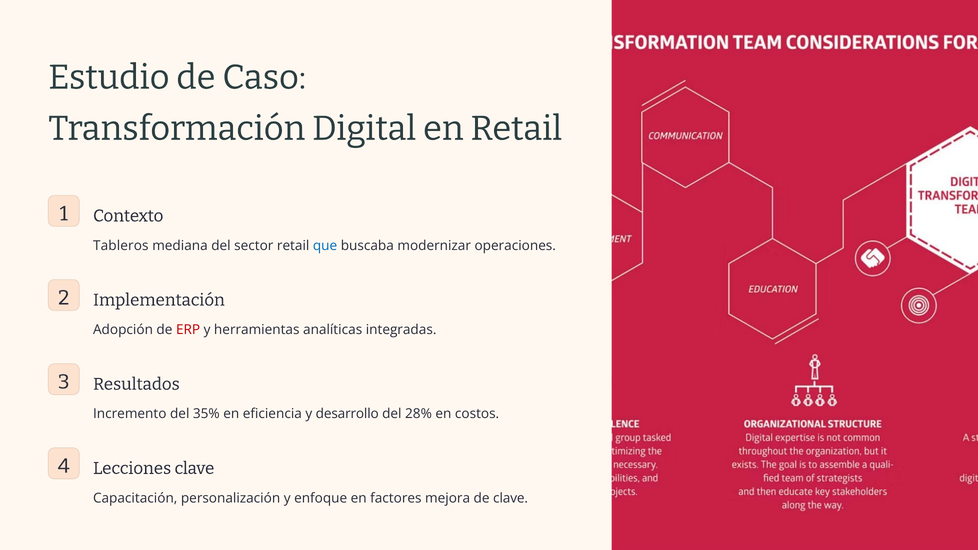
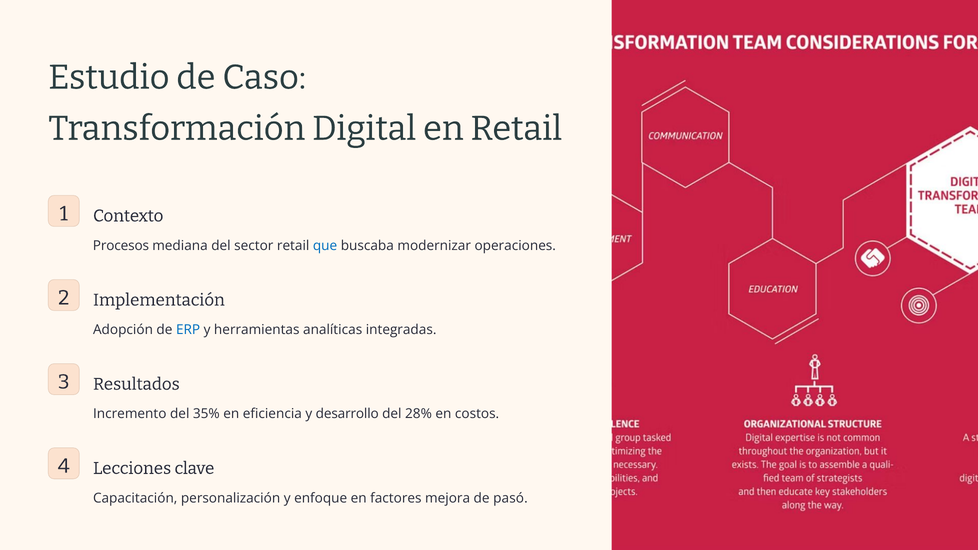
Tableros: Tableros -> Procesos (121, 246)
ERP colour: red -> blue (188, 330)
de clave: clave -> pasó (510, 498)
